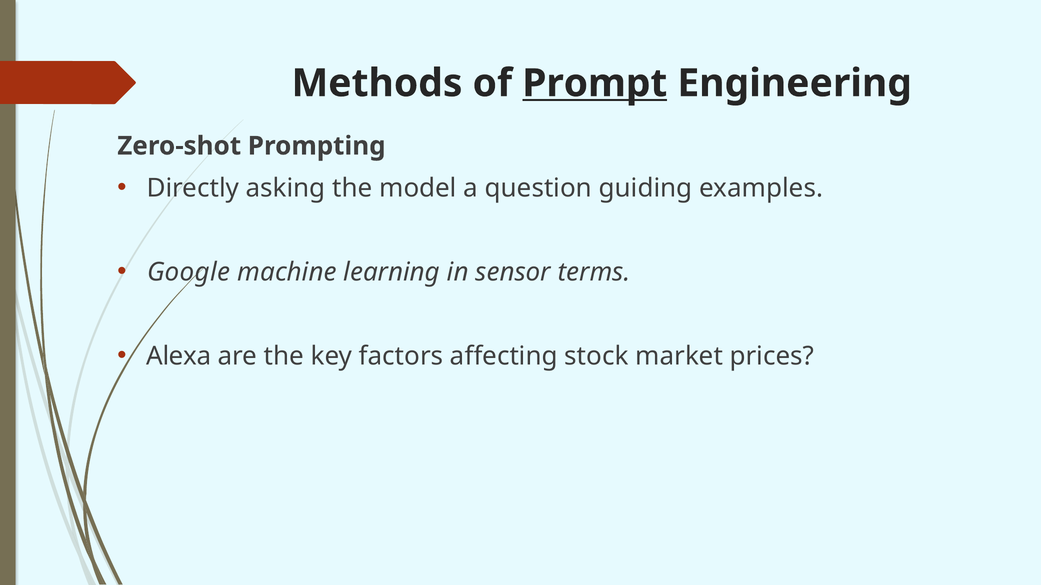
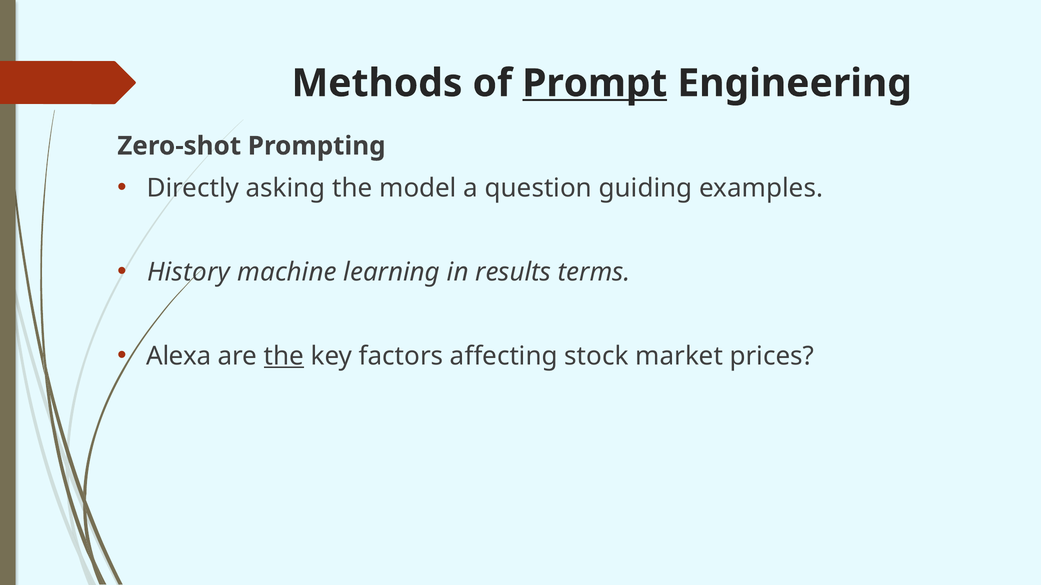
Google: Google -> History (189, 272)
sensor: sensor -> results (513, 272)
the underline: none -> present (284, 356)
